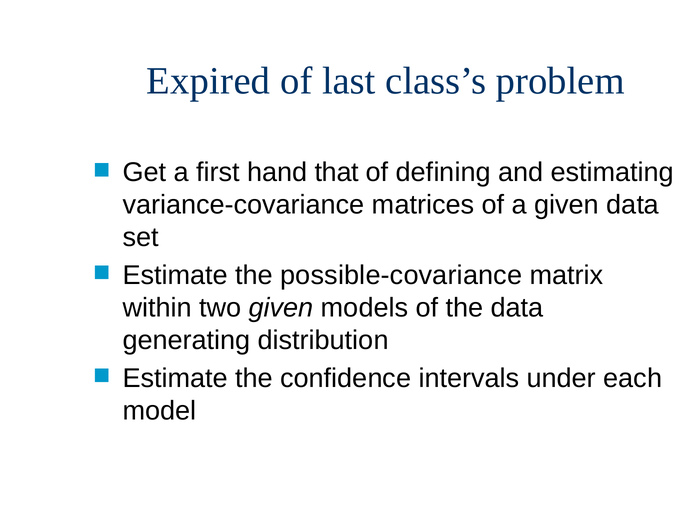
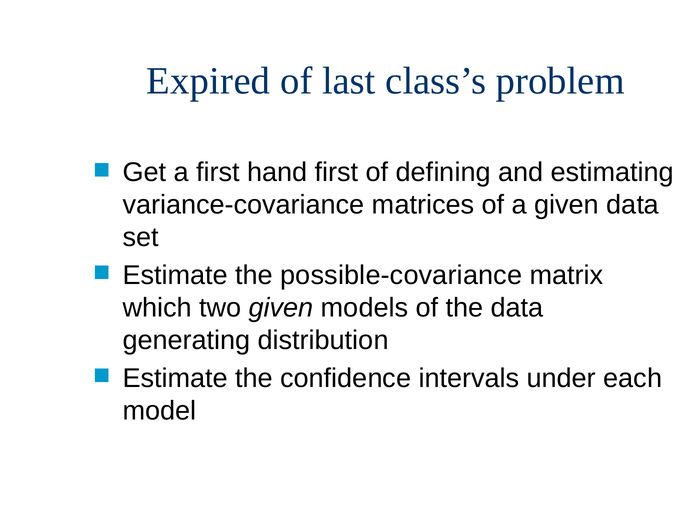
hand that: that -> first (337, 173)
within: within -> which (157, 308)
